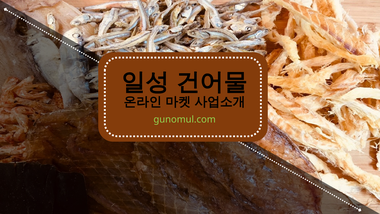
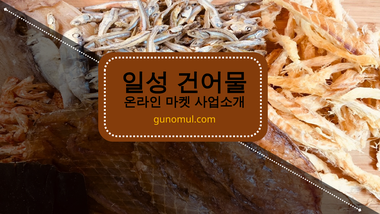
gunomul.com colour: light green -> yellow (185, 119)
